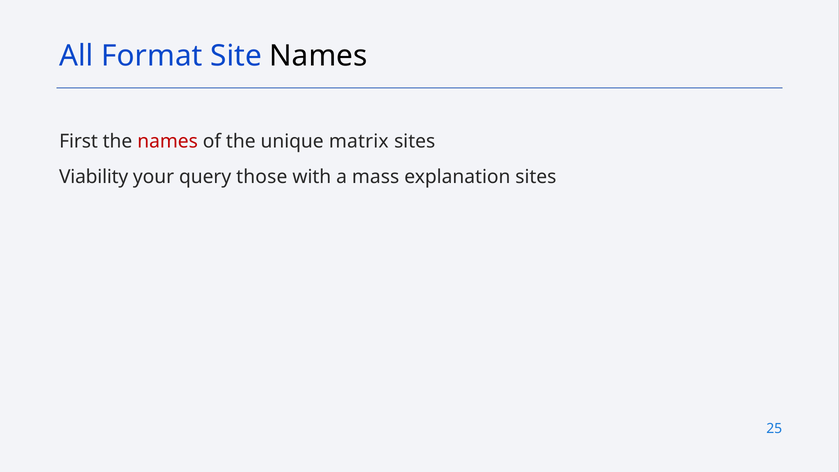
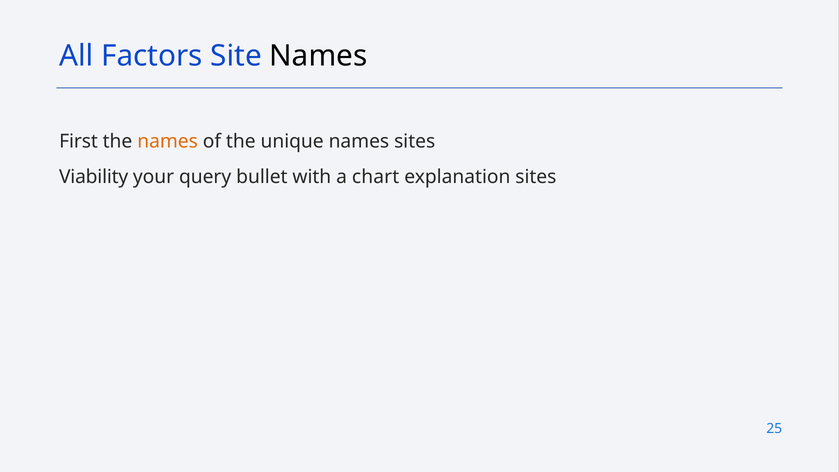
Format: Format -> Factors (152, 56)
names colour: red -> orange (168, 142)
unique matrix: matrix -> names (359, 142)
those: those -> bullet (262, 177)
mass: mass -> chart (376, 177)
